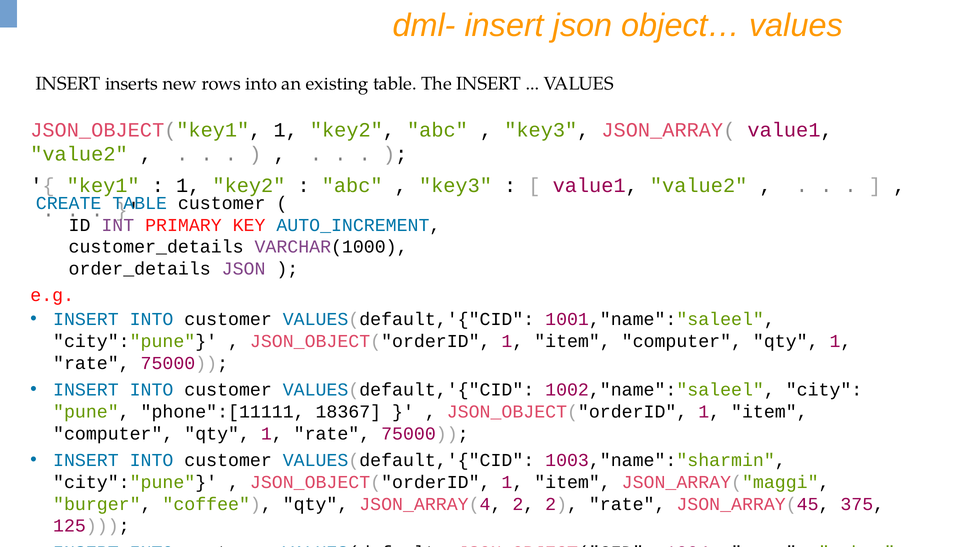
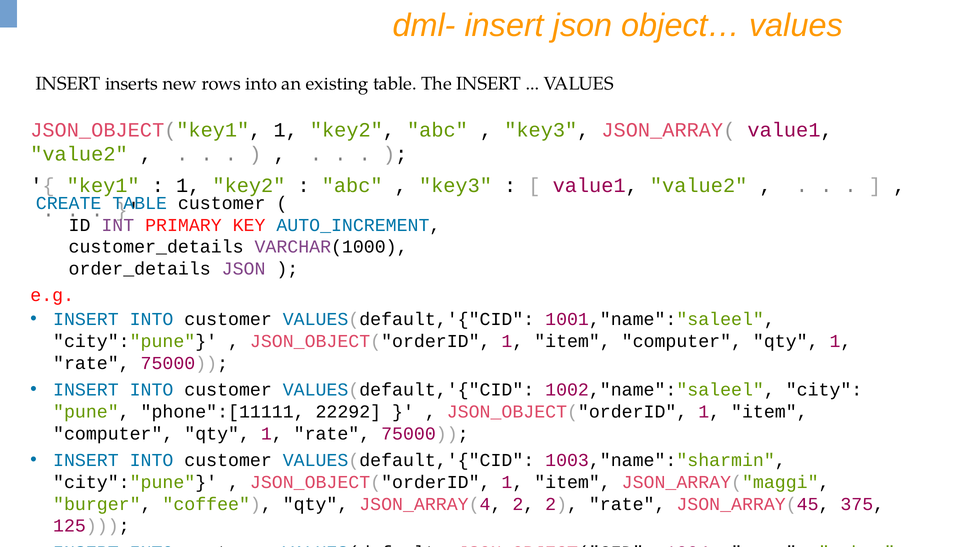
18367: 18367 -> 22292 (348, 412)
